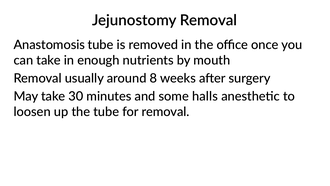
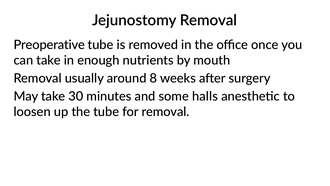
Anastomosis: Anastomosis -> Preoperative (49, 45)
